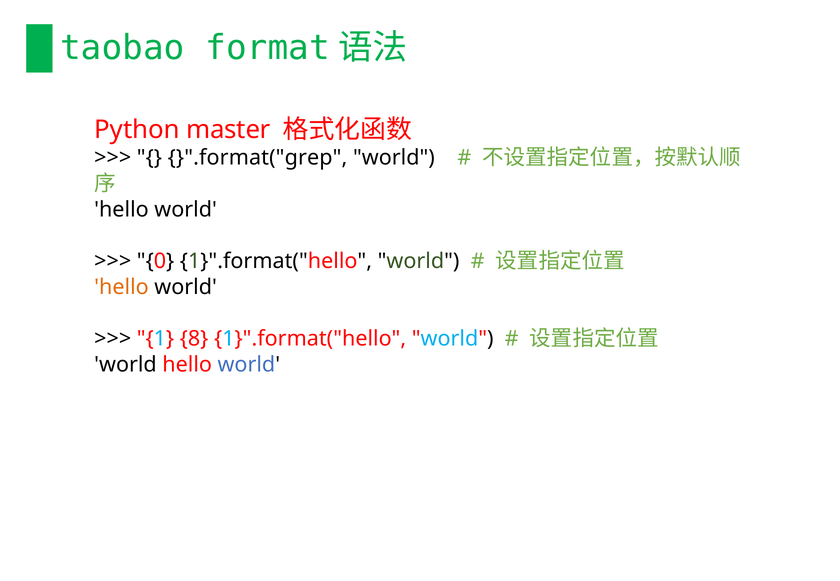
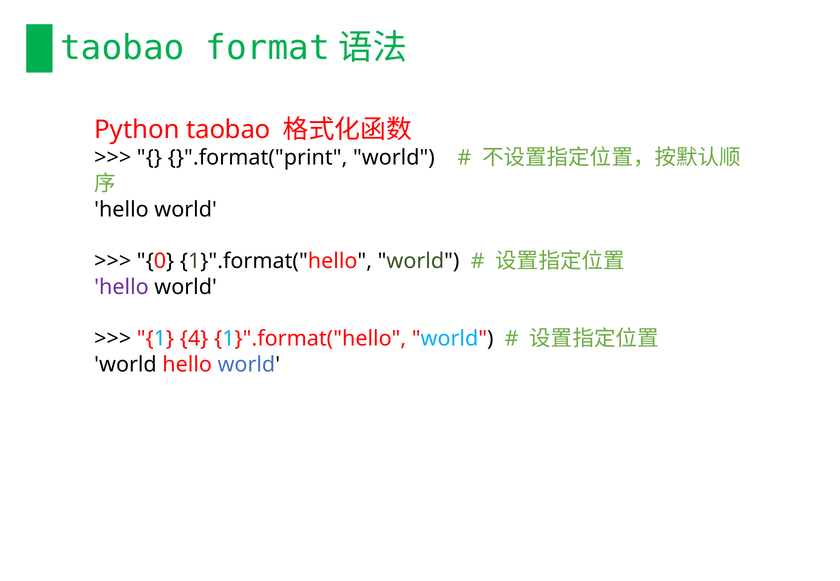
Python master: master -> taobao (228, 130)
}".format("grep: }".format("grep -> }".format("print (258, 158)
hello colour: orange -> purple (122, 287)
8: 8 -> 4 (194, 339)
